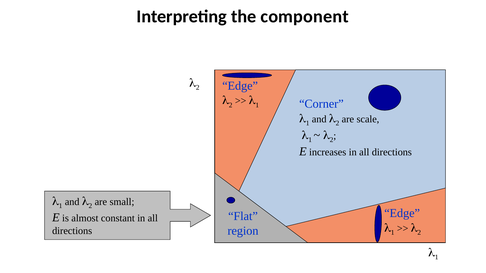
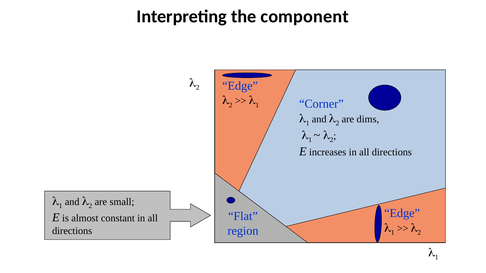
scale: scale -> dims (368, 119)
